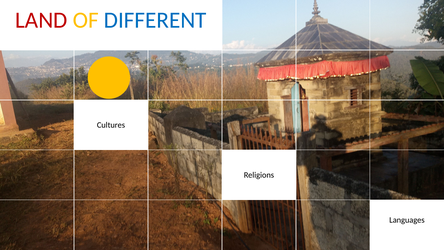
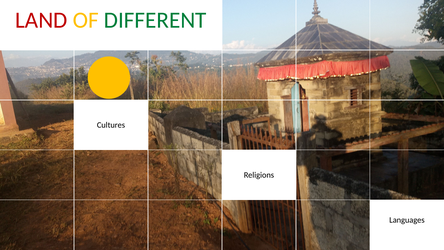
DIFFERENT colour: blue -> green (155, 20)
